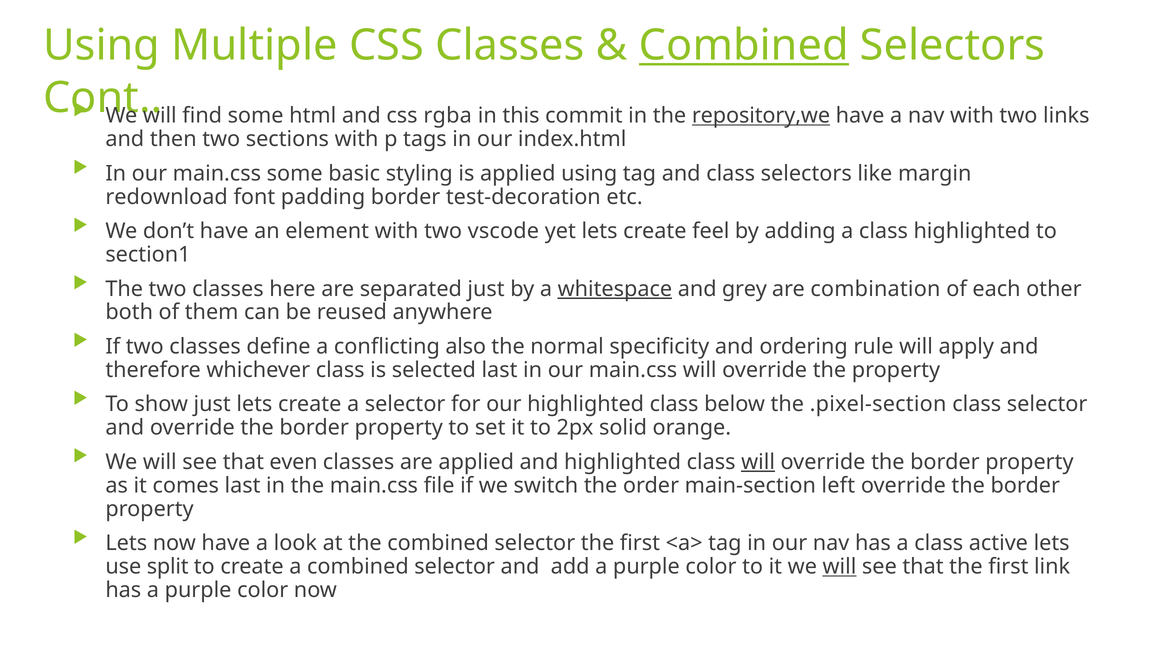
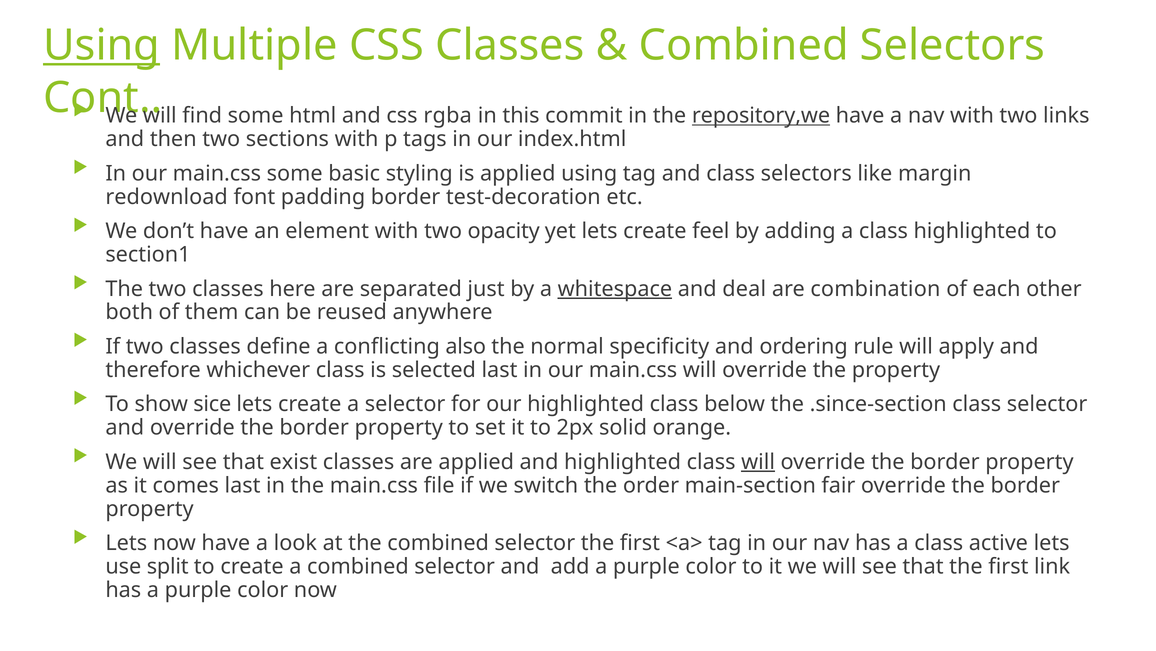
Using underline: none -> present (102, 46)
Combined underline: present -> none (744, 46)
vscode: vscode -> opacity (504, 231)
grey: grey -> deal (744, 289)
show just: just -> sice (212, 404)
.pixel-section: .pixel-section -> .since-section (878, 404)
even: even -> exist (293, 461)
left: left -> fair (838, 485)
will underline: present -> none (839, 566)
